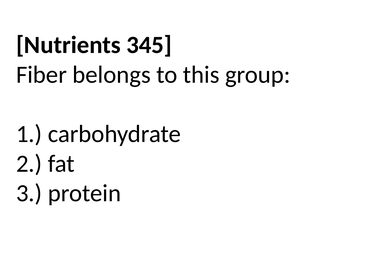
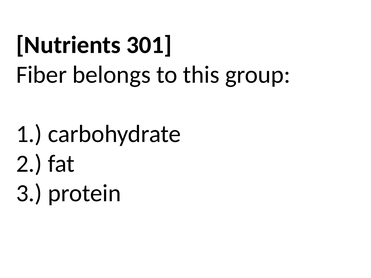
345: 345 -> 301 (149, 45)
